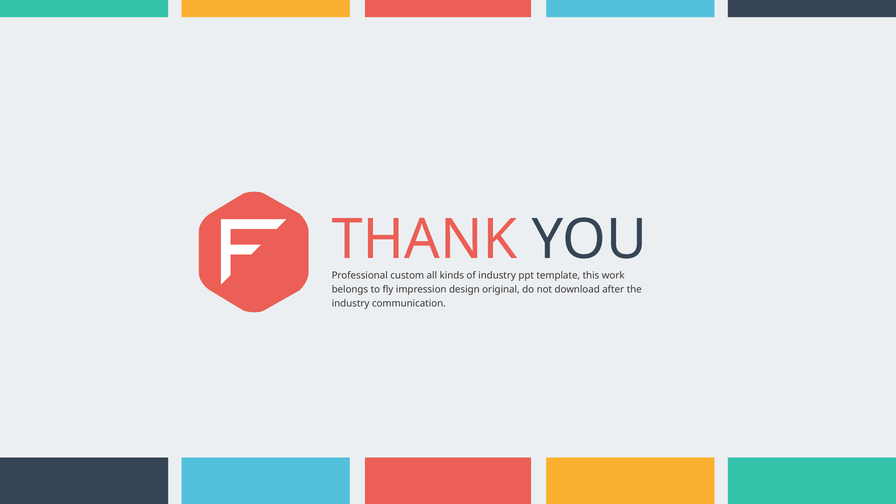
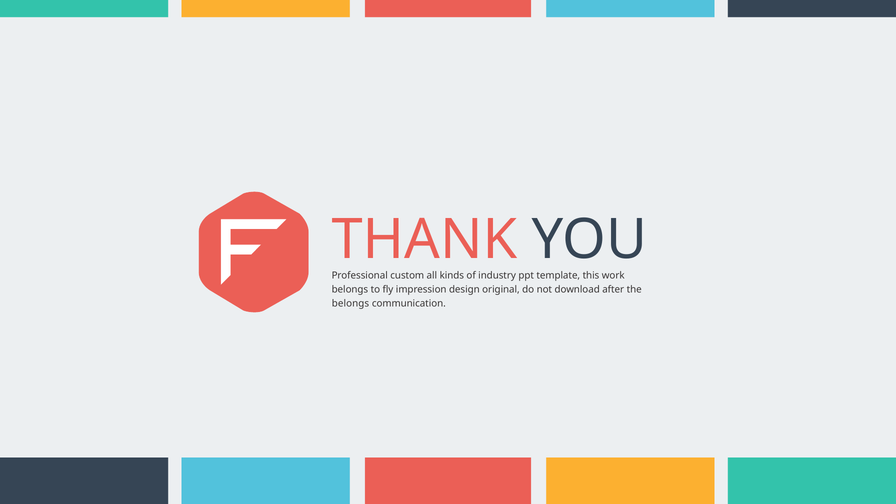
industry: industry -> belongs (350, 304)
